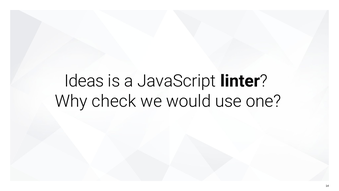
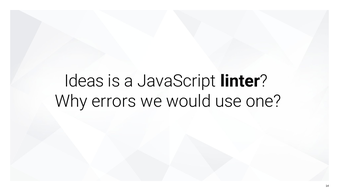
check: check -> errors (114, 101)
